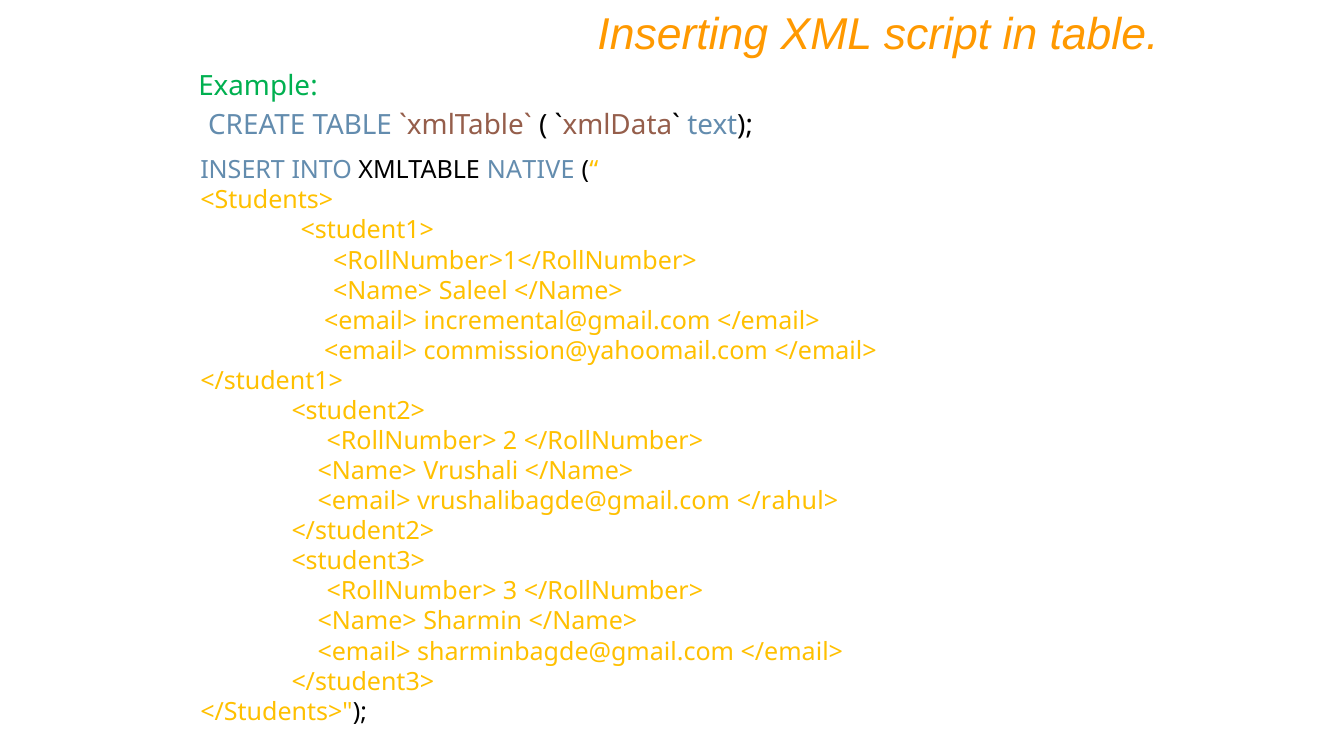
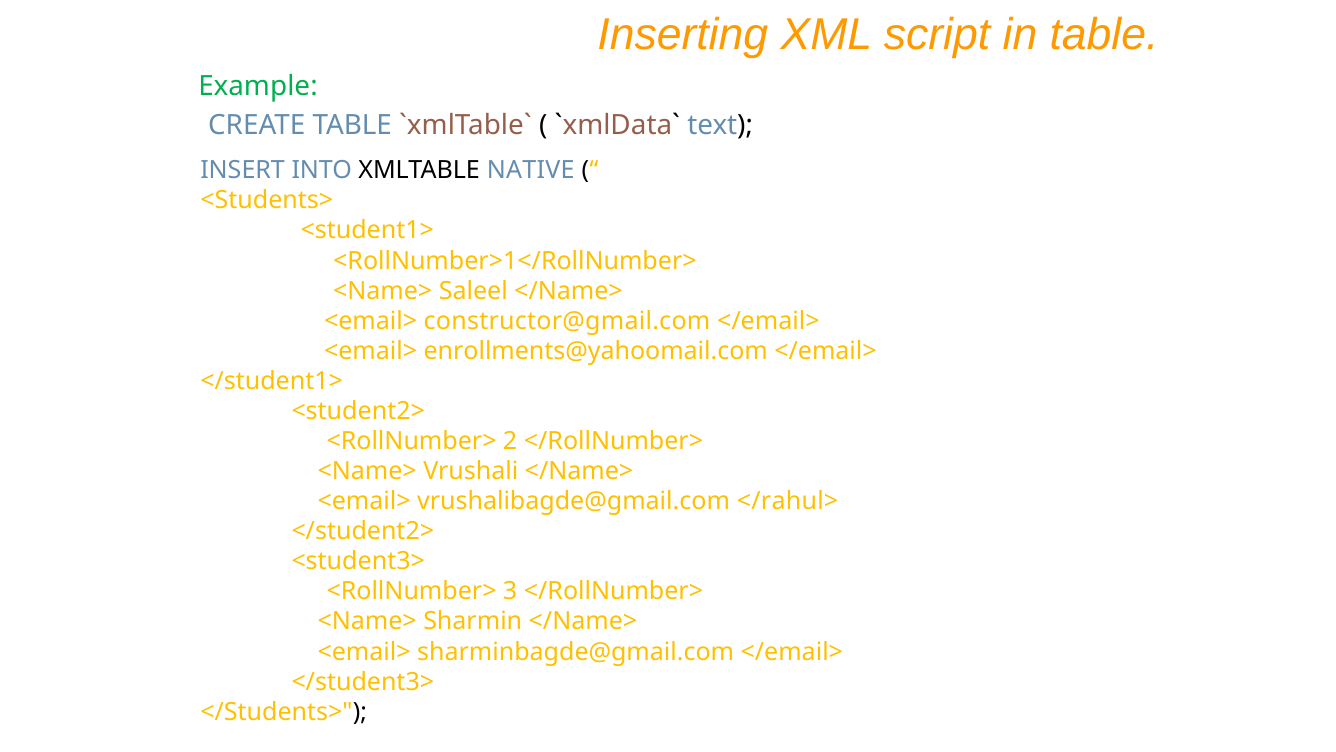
incremental@gmail.com: incremental@gmail.com -> constructor@gmail.com (567, 321)
commission@yahoomail.com: commission@yahoomail.com -> enrollments@yahoomail.com (596, 351)
